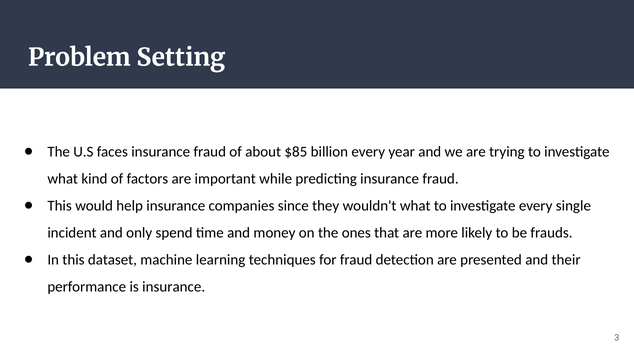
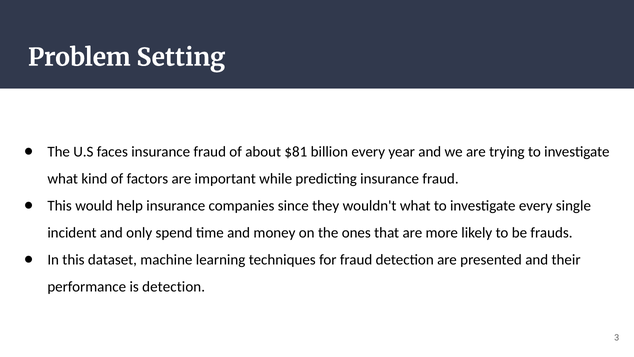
$85: $85 -> $81 (296, 152)
is insurance: insurance -> detection (174, 286)
